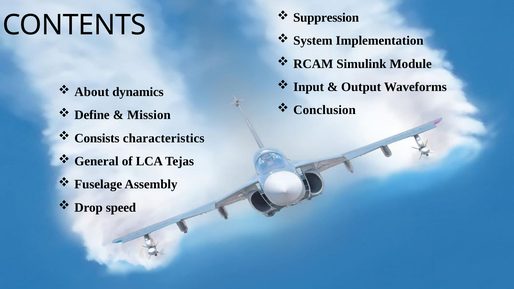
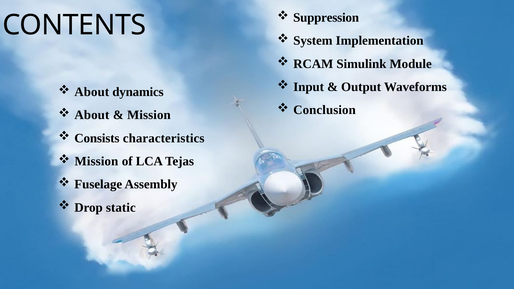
Define: Define -> About (92, 115)
General: General -> Mission (96, 161)
speed: speed -> static (121, 208)
